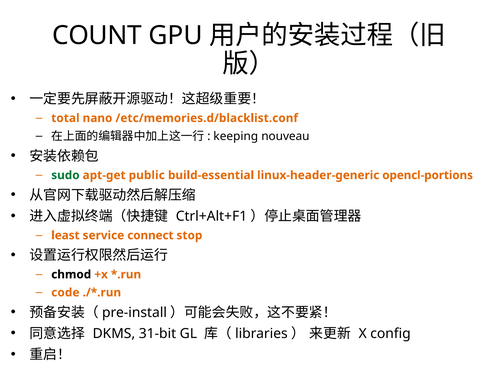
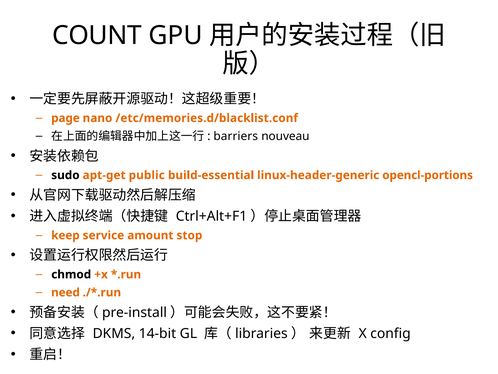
total: total -> page (65, 118)
keeping: keeping -> barriers (236, 136)
sudo colour: green -> black (65, 175)
least: least -> keep (65, 235)
connect: connect -> amount (150, 235)
code: code -> need (65, 292)
31-bit: 31-bit -> 14-bit (157, 333)
